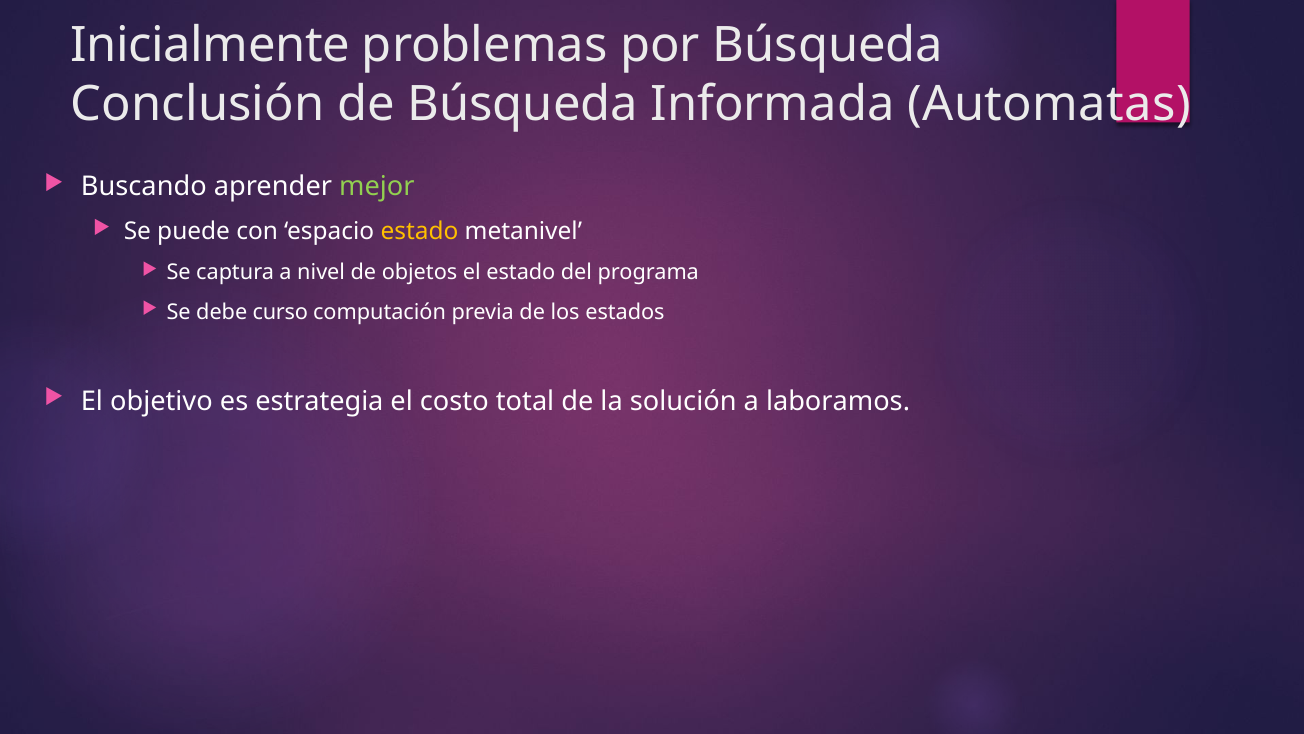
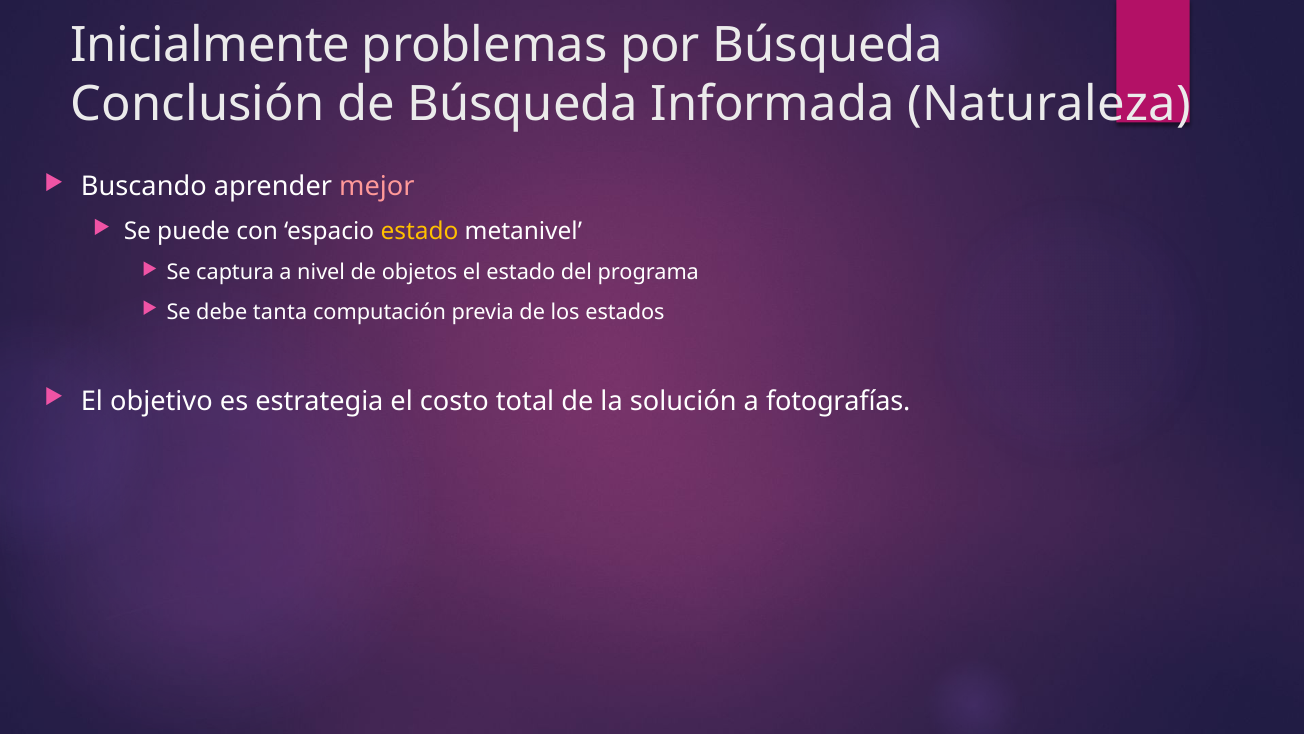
Automatas: Automatas -> Naturaleza (1049, 104)
mejor colour: light green -> pink (377, 187)
curso: curso -> tanta (280, 312)
laboramos: laboramos -> fotografías (838, 401)
